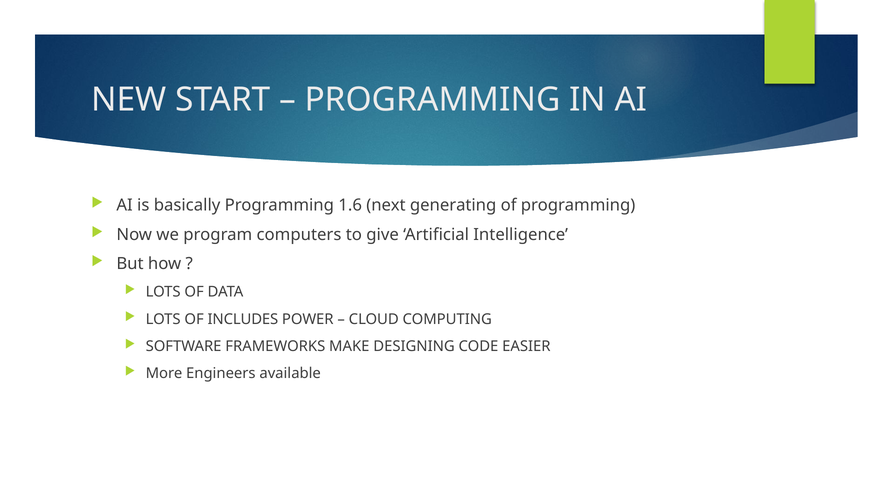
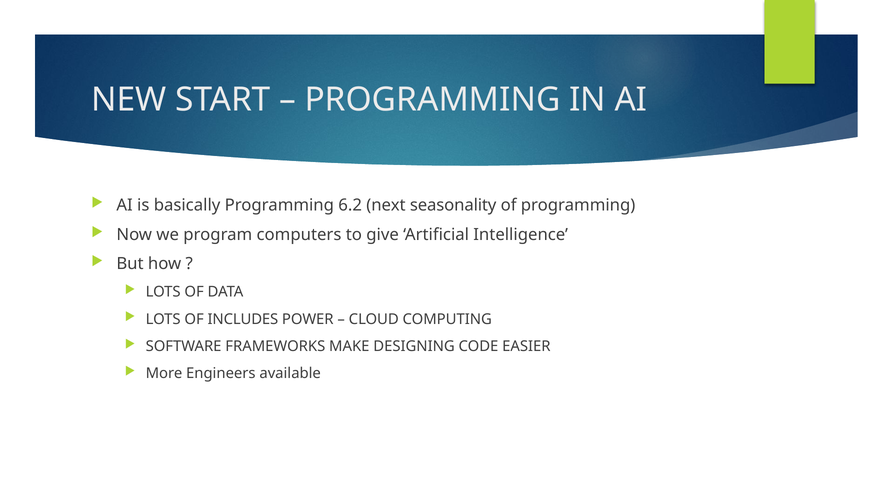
1.6: 1.6 -> 6.2 (350, 205)
generating: generating -> seasonality (453, 205)
